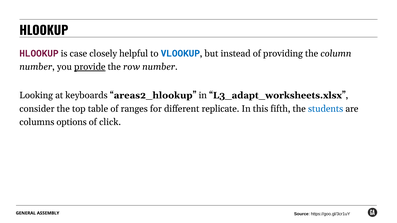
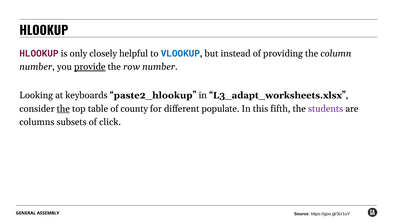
case: case -> only (78, 53)
areas2_hlookup: areas2_hlookup -> paste2_hlookup (153, 95)
the underline: none -> present (63, 109)
ranges: ranges -> county (134, 109)
replicate: replicate -> populate (220, 109)
students colour: blue -> purple (326, 109)
options: options -> subsets (72, 122)
